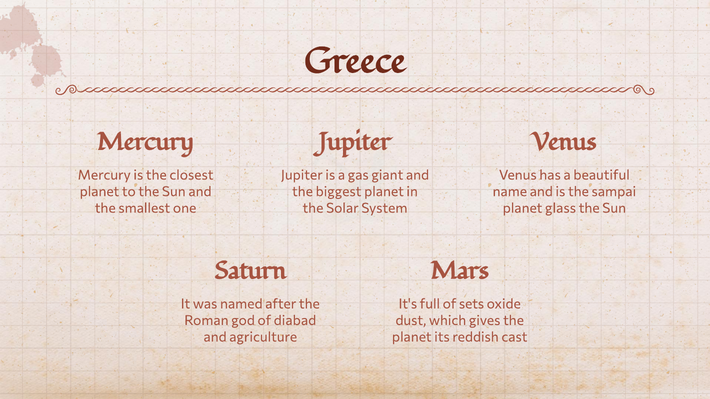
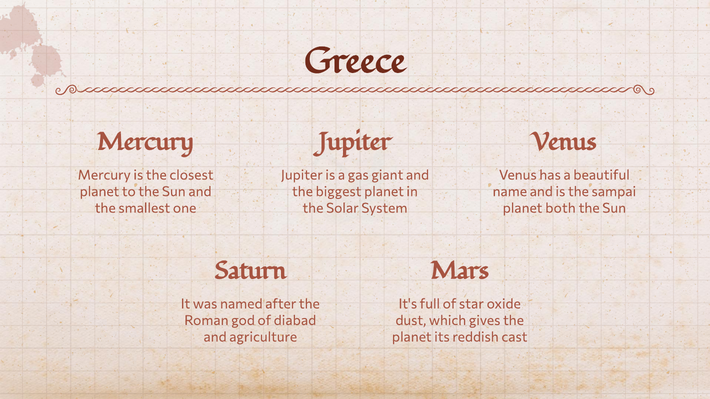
glass: glass -> both (560, 208)
sets: sets -> star (471, 304)
